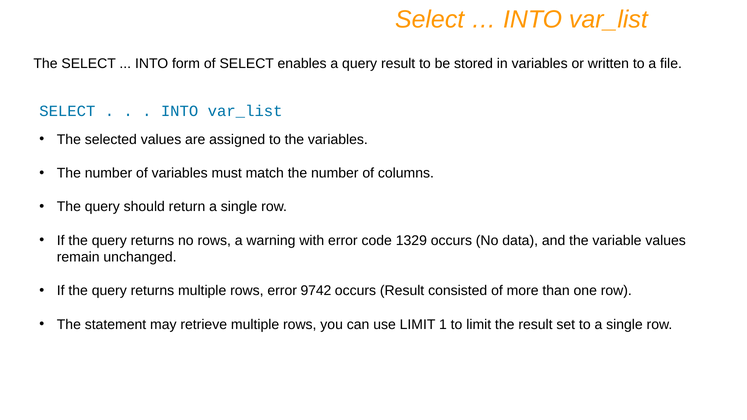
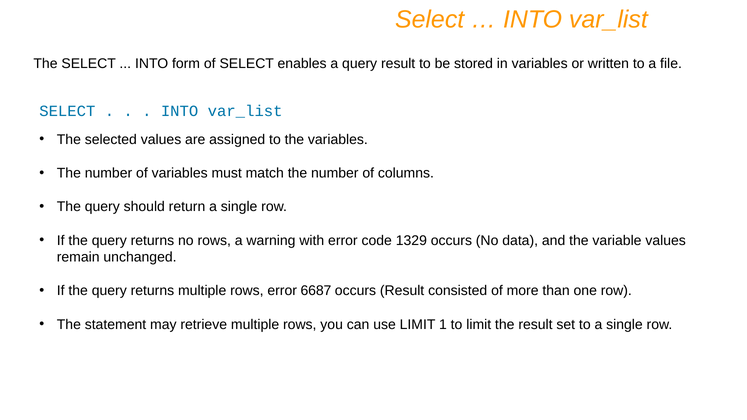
9742: 9742 -> 6687 (316, 291)
